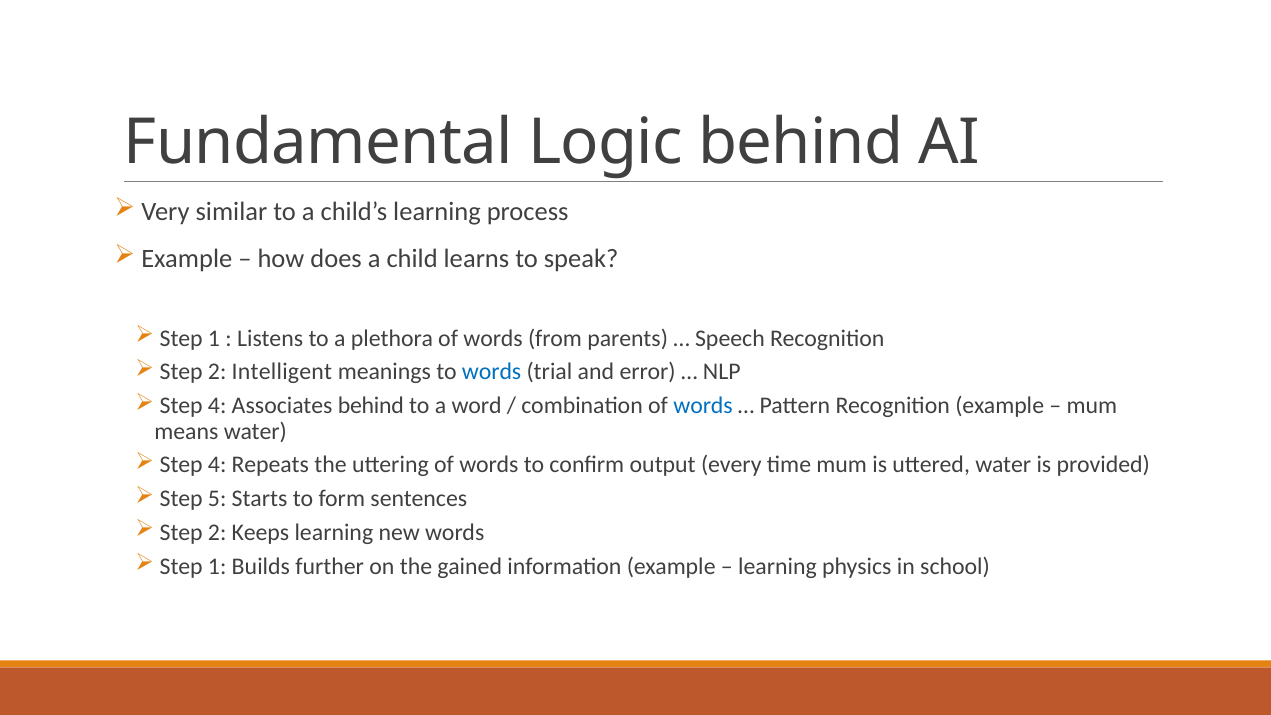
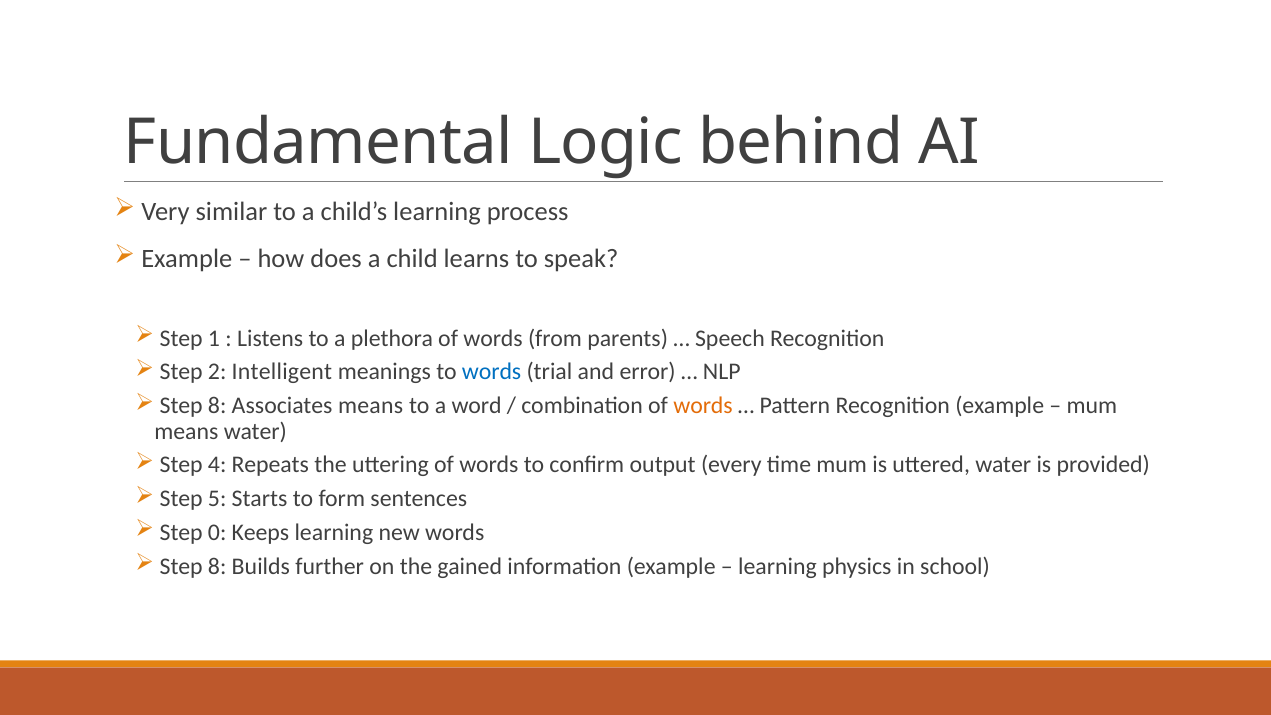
4: 4 -> 8 (217, 406)
Associates behind: behind -> means (371, 406)
words colour: blue -> orange (703, 406)
2: 2 -> 0 (217, 532)
1: 1 -> 8 (217, 566)
